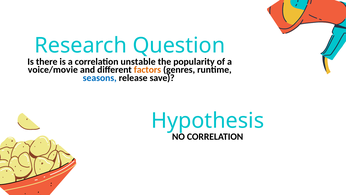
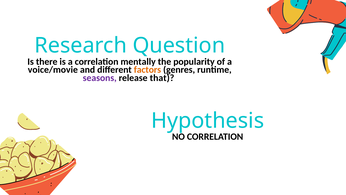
unstable: unstable -> mentally (138, 62)
seasons colour: blue -> purple (100, 78)
save: save -> that (162, 78)
